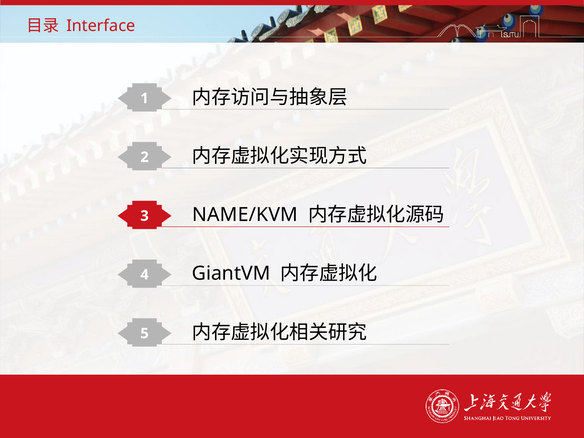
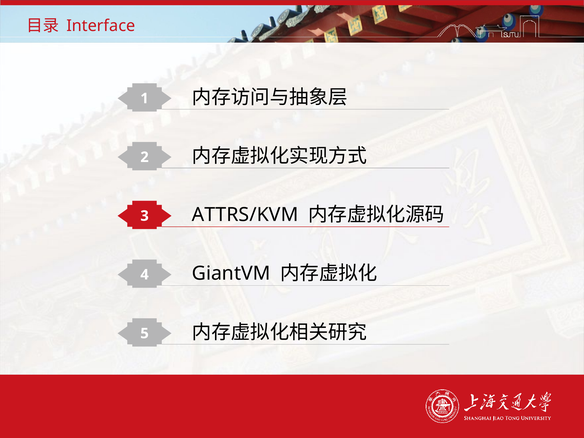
NAME/KVM: NAME/KVM -> ATTRS/KVM (245, 215)
